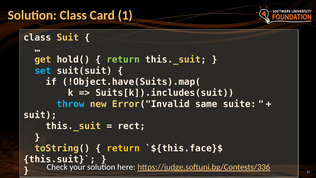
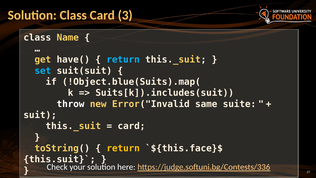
1: 1 -> 3 (125, 15)
class Suit: Suit -> Name (68, 37)
hold(: hold( -> have( (73, 60)
return colour: light green -> light blue (123, 60)
!Object.have(Suits).map(: !Object.have(Suits).map( -> !Object.blue(Suits).map( (131, 82)
throw colour: light blue -> white (71, 104)
rect: rect -> card (131, 126)
